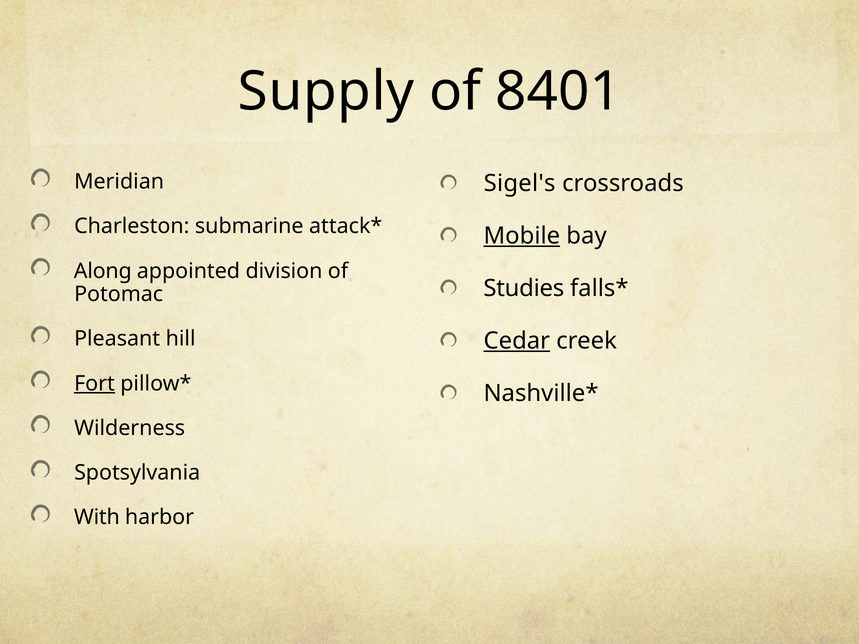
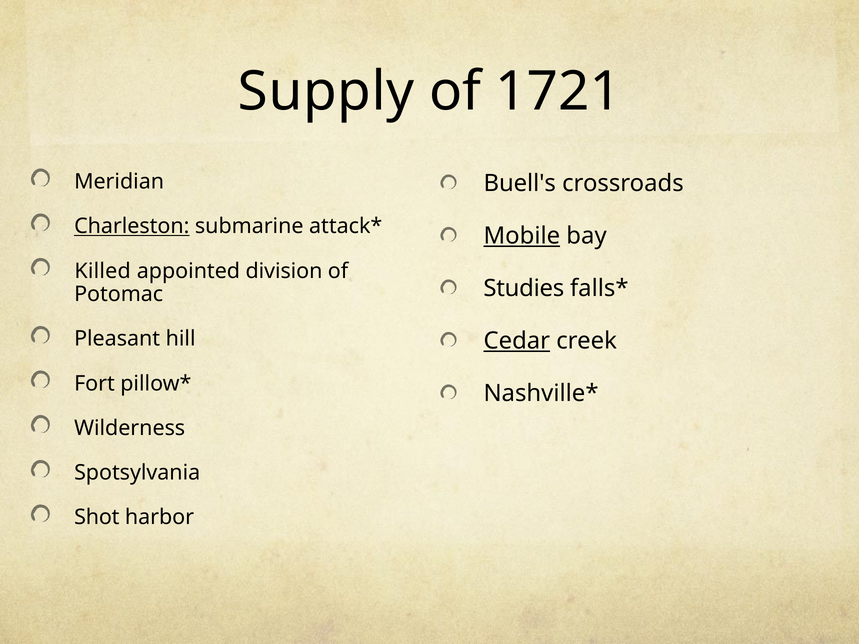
8401: 8401 -> 1721 (558, 92)
Sigel's: Sigel's -> Buell's (520, 183)
Charleston underline: none -> present (132, 226)
Along: Along -> Killed (103, 271)
Fort underline: present -> none (94, 384)
With: With -> Shot (97, 518)
